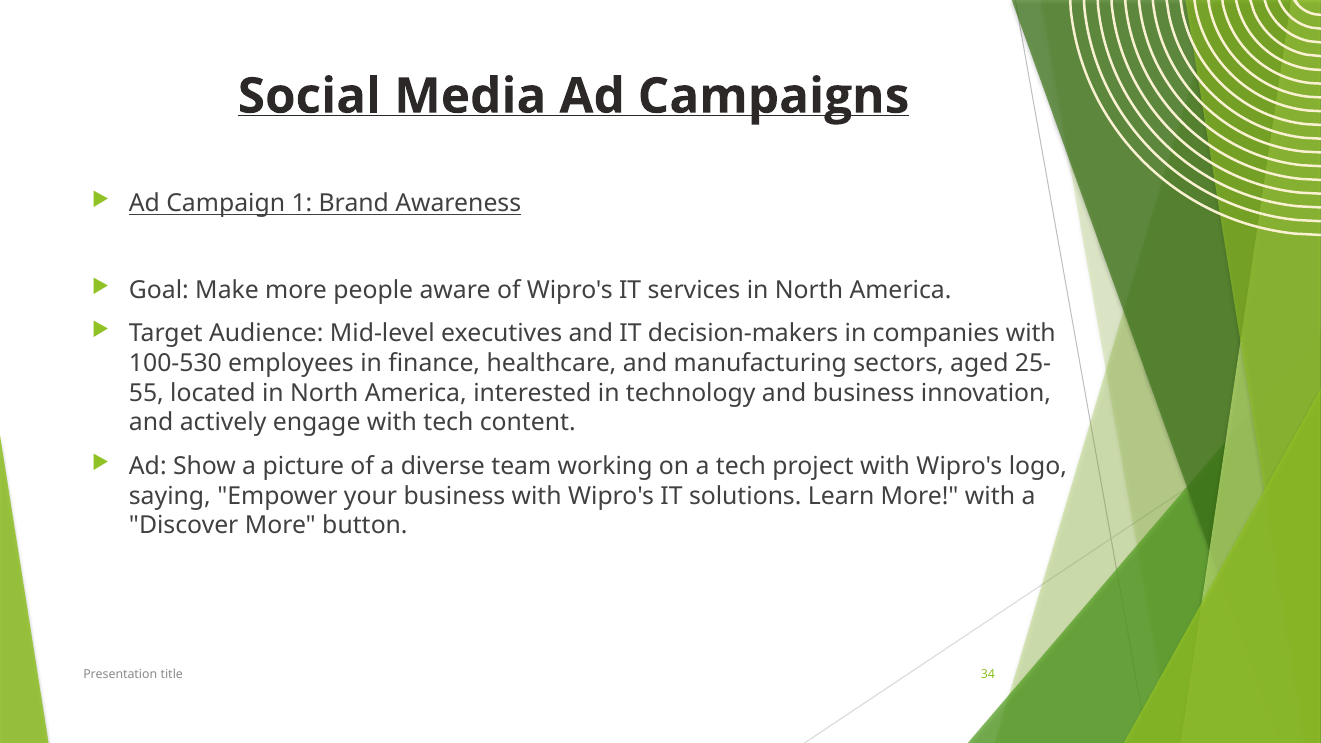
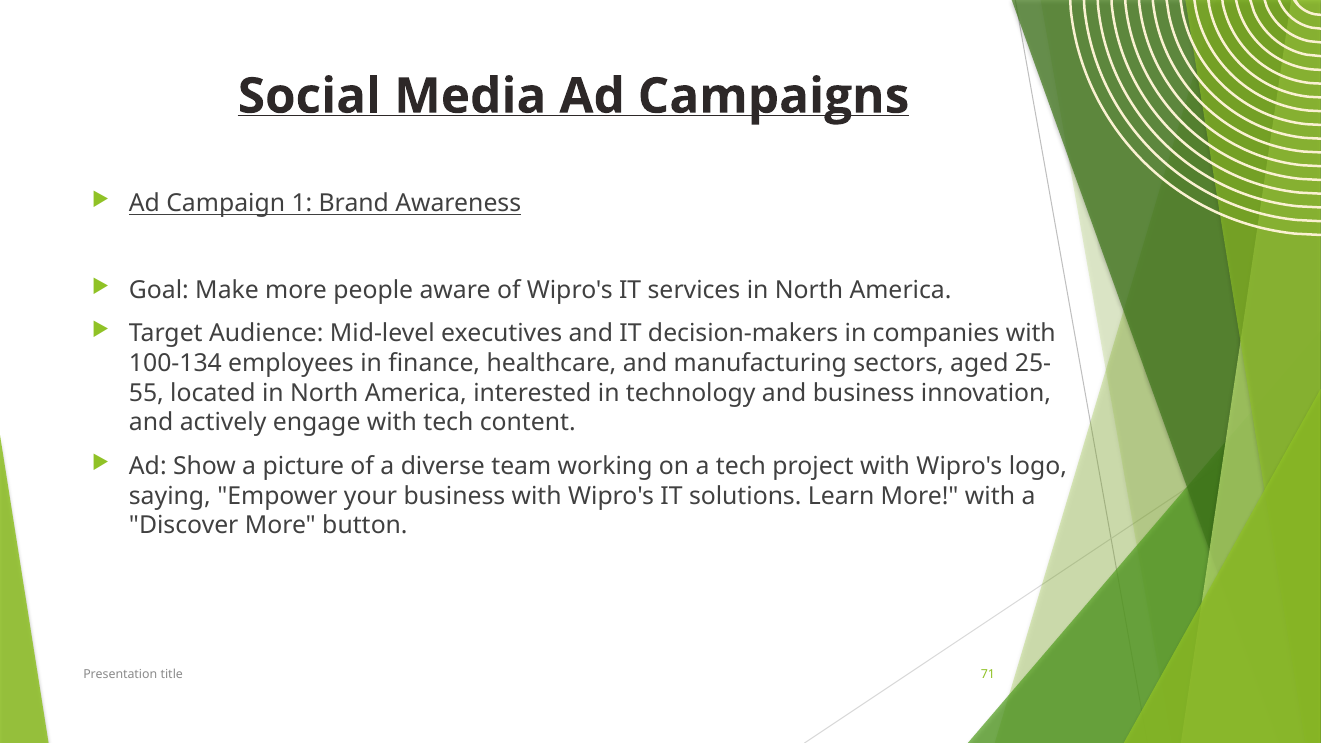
100-530: 100-530 -> 100-134 (175, 363)
34: 34 -> 71 (988, 674)
